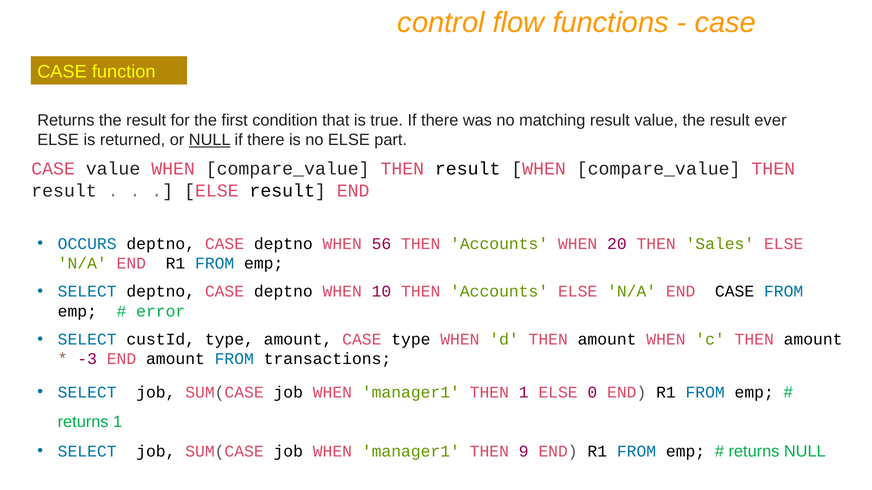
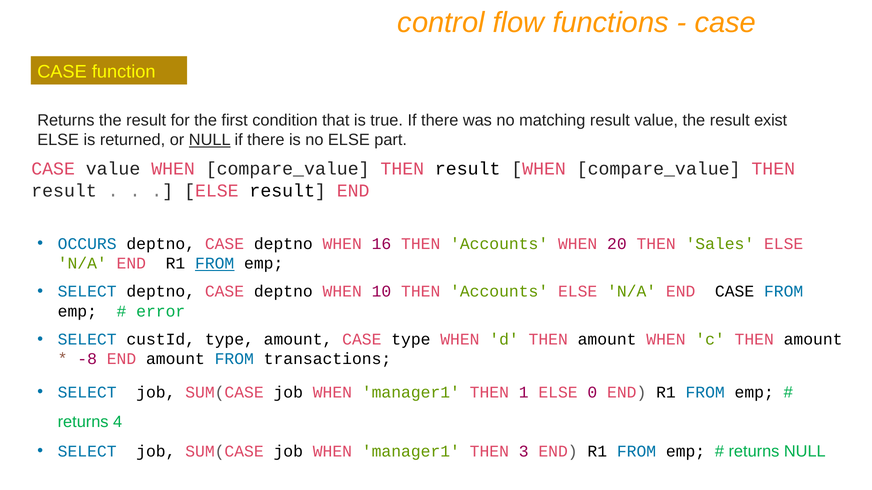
ever: ever -> exist (771, 120)
56: 56 -> 16 (381, 244)
FROM underline: none -> present (215, 264)
-3: -3 -> -8 (87, 359)
returns 1: 1 -> 4 (118, 422)
9: 9 -> 3 (524, 452)
